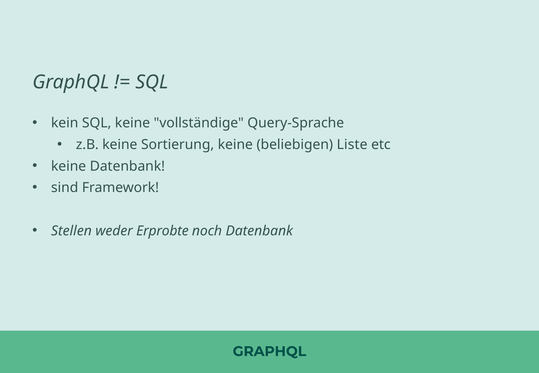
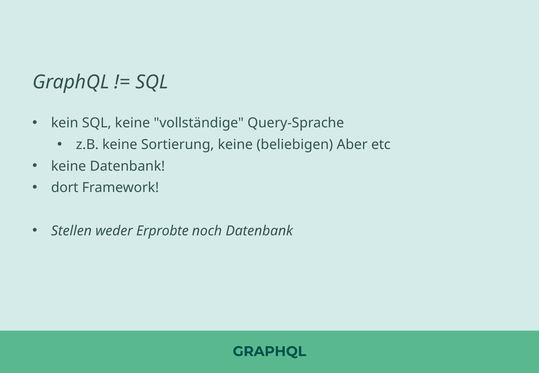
Liste: Liste -> Aber (352, 145)
sind: sind -> dort (65, 188)
